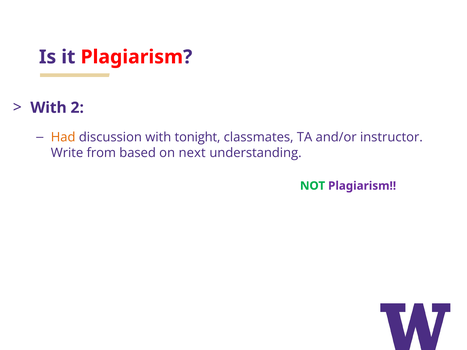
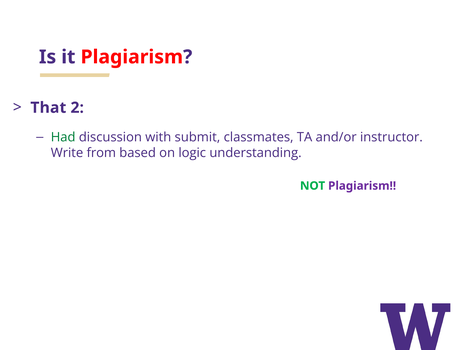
With: With -> That (48, 108)
Had colour: orange -> green (63, 137)
tonight: tonight -> submit (197, 137)
next: next -> logic (192, 153)
